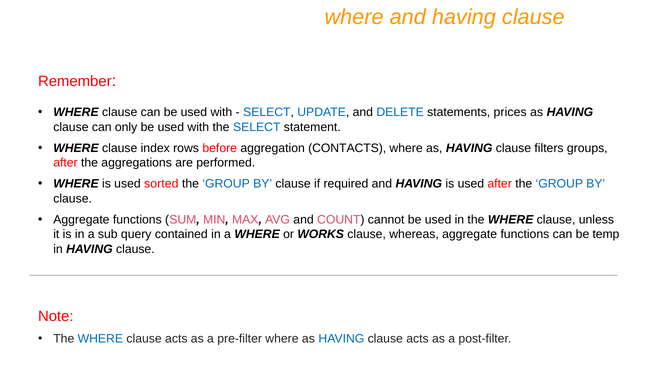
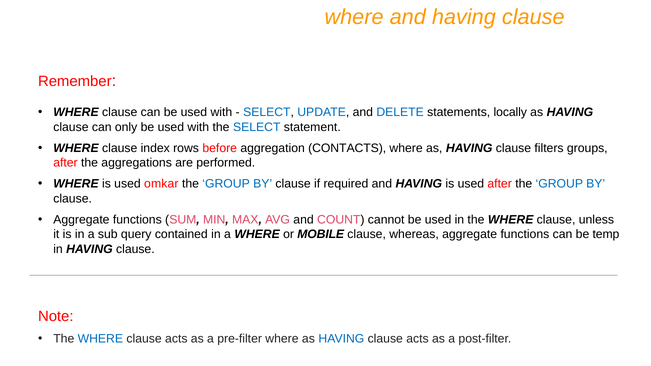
prices: prices -> locally (510, 112)
sorted: sorted -> omkar (161, 184)
WORKS: WORKS -> MOBILE (321, 235)
